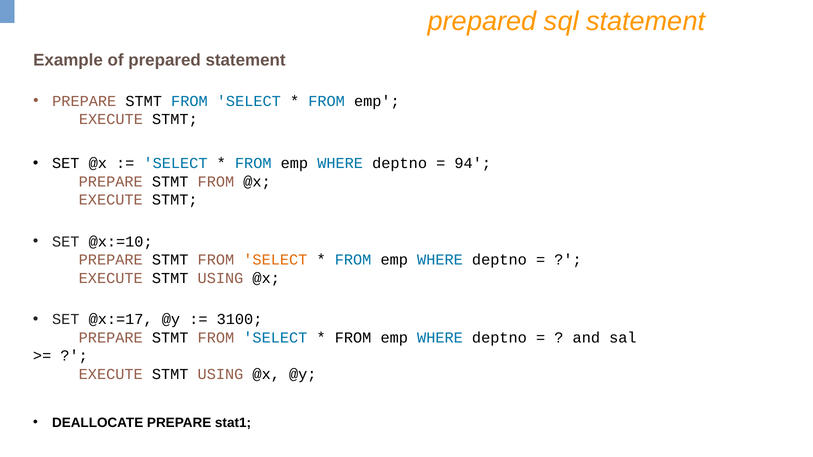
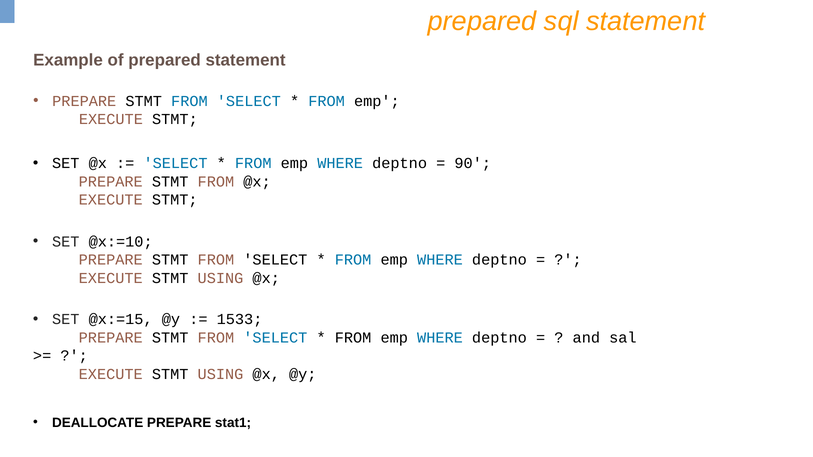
94: 94 -> 90 (473, 163)
SELECT colour: orange -> black (275, 260)
@x:=17: @x:=17 -> @x:=15 (121, 320)
3100: 3100 -> 1533 (240, 320)
